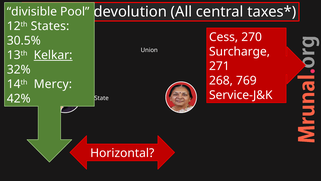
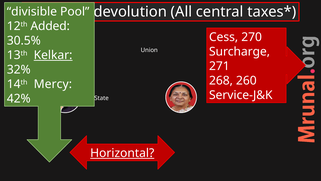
States: States -> Added (50, 26)
769: 769 -> 260 (246, 80)
Horizontal underline: none -> present (122, 153)
